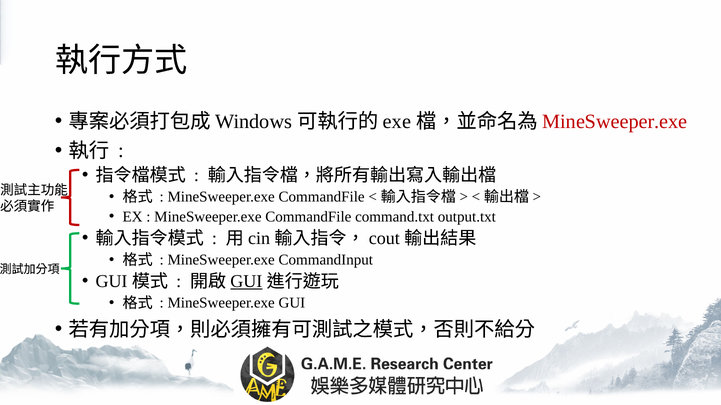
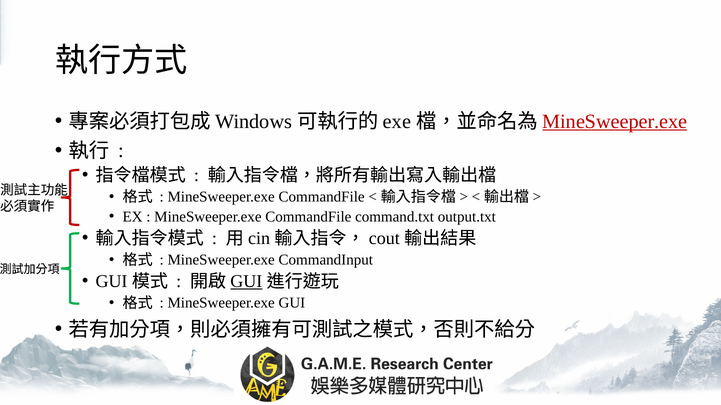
MineSweeper.exe underline: none -> present (615, 122)
